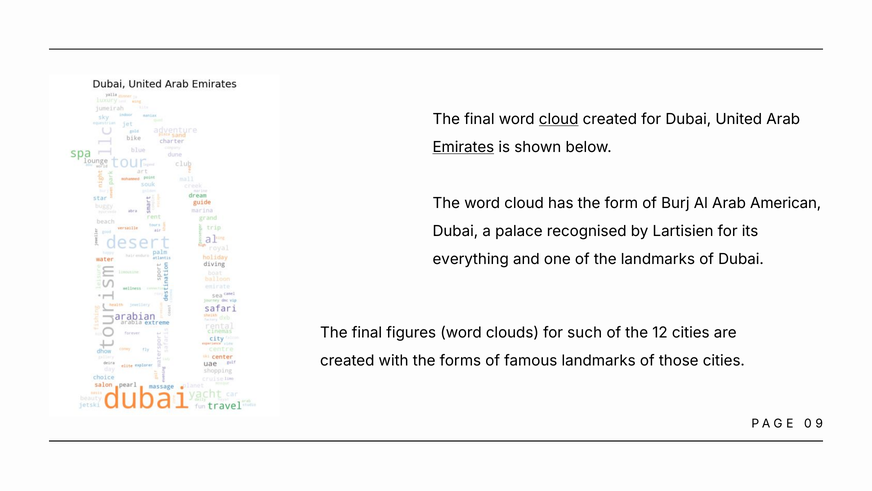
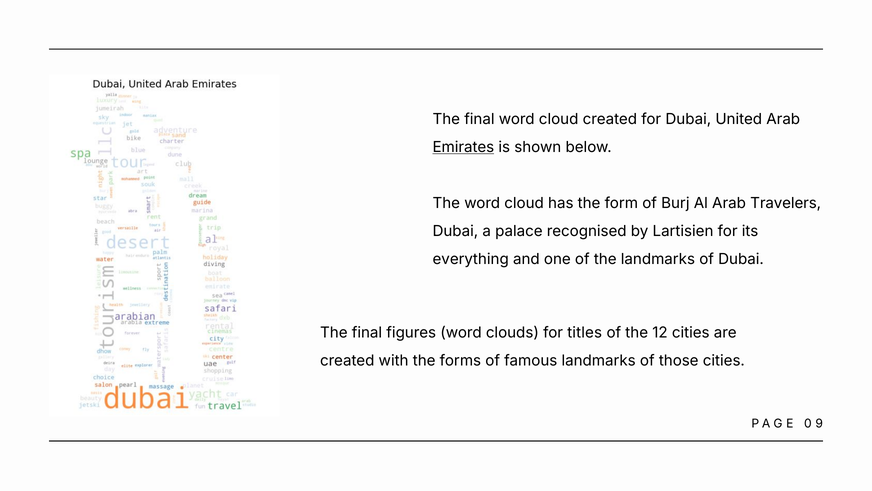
cloud underline: present -> none (559, 119)
American: American -> Travelers (786, 203)
such: such -> titles (585, 332)
